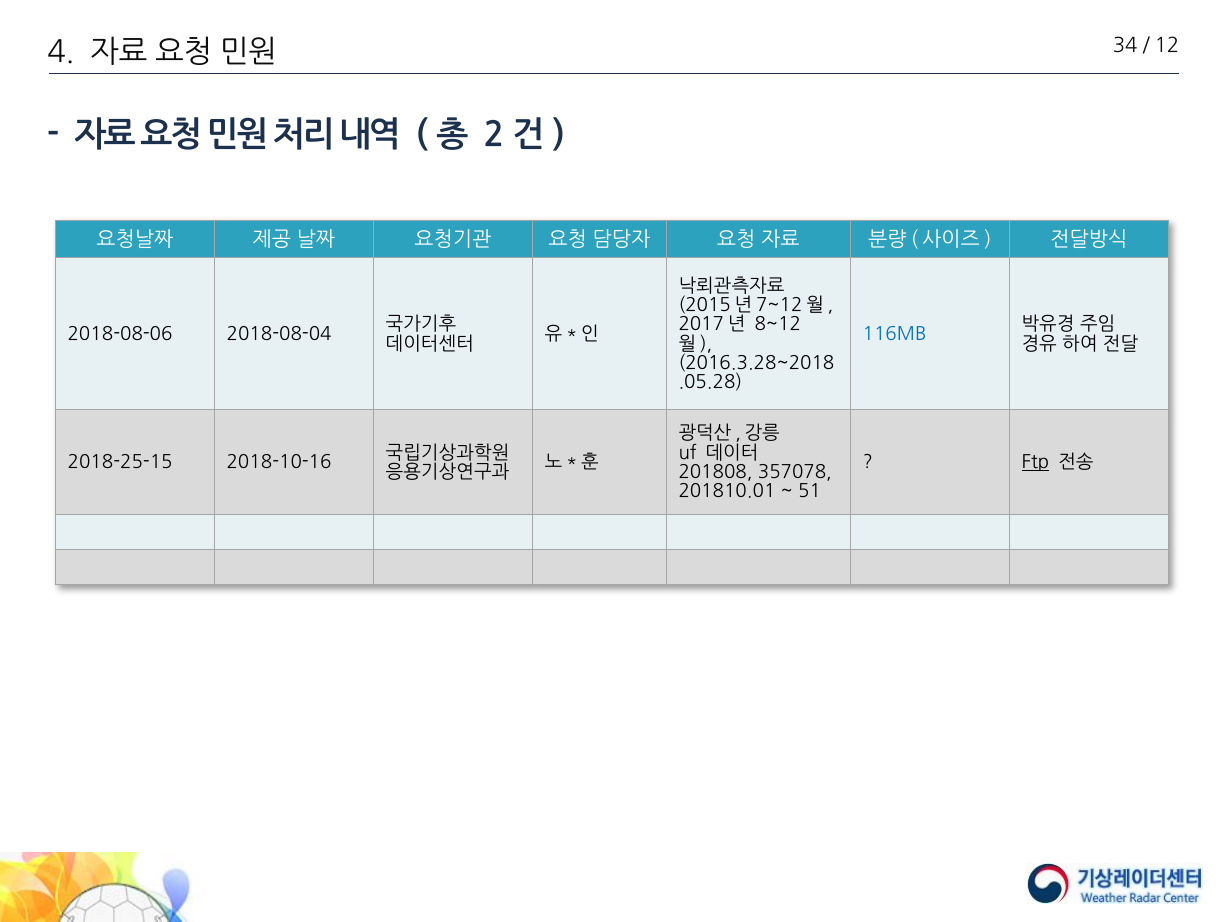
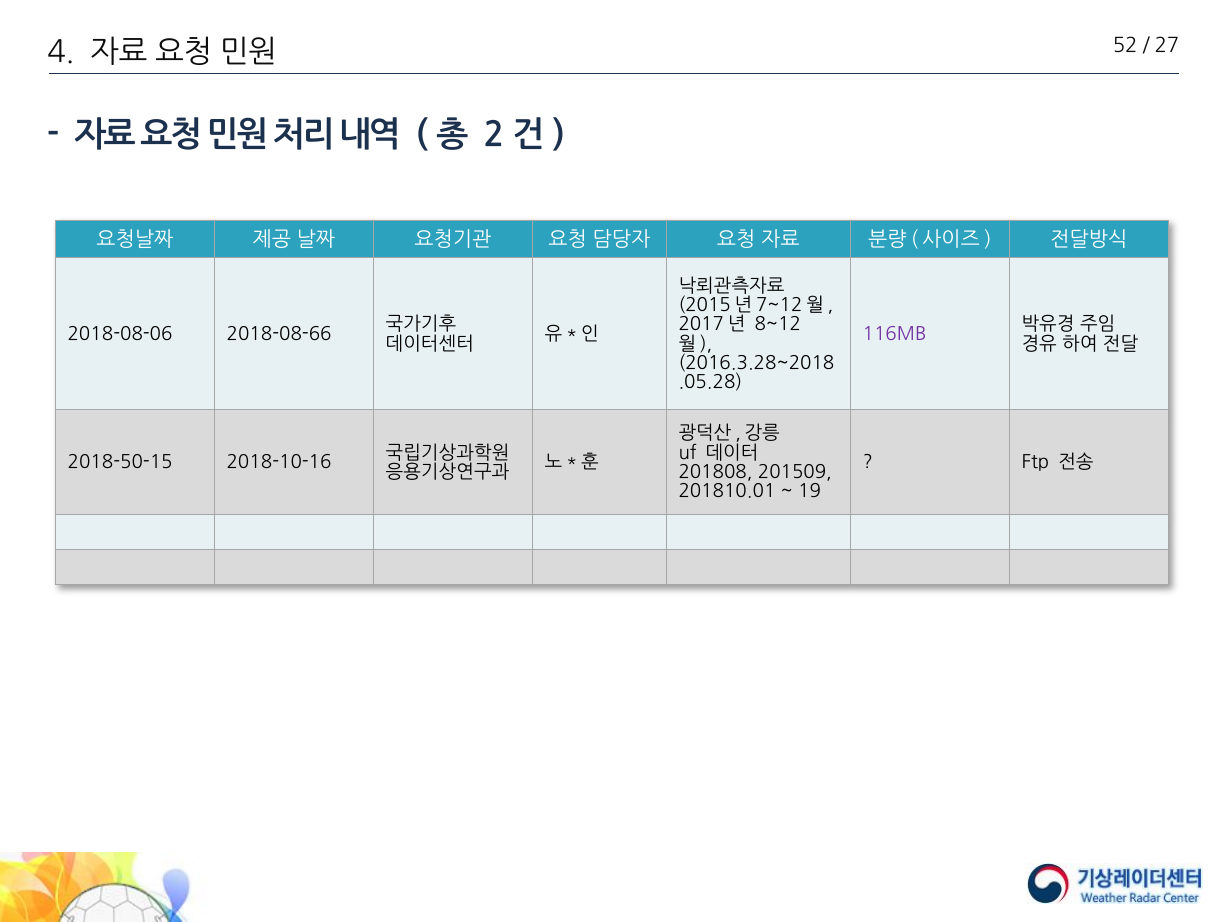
34: 34 -> 52 (1125, 46)
12: 12 -> 27 (1167, 46)
2018-08-04: 2018-08-04 -> 2018-08-66 (279, 334)
116MB colour: blue -> purple (895, 334)
2018-25-15: 2018-25-15 -> 2018-50-15 (120, 462)
Ftp underline: present -> none (1035, 462)
357078: 357078 -> 201509 (795, 472)
51: 51 -> 19 (810, 492)
